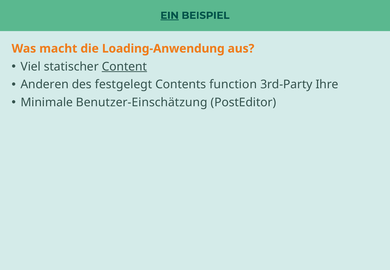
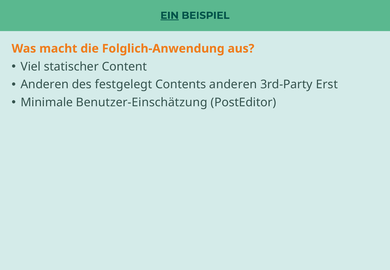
Loading-Anwendung: Loading-Anwendung -> Folglich-Anwendung (163, 49)
Content underline: present -> none (124, 67)
Contents function: function -> anderen (233, 85)
Ihre: Ihre -> Erst (327, 85)
